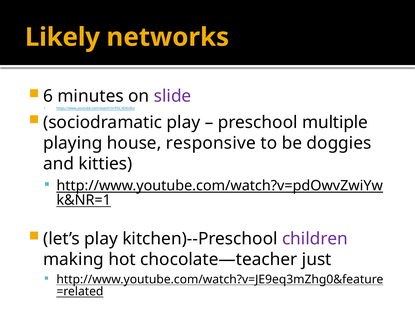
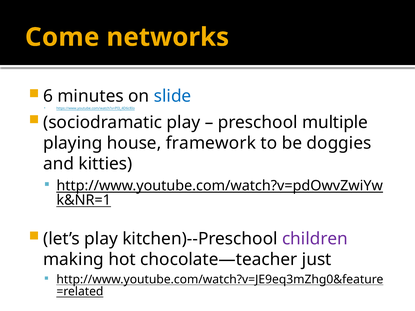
Likely: Likely -> Come (62, 37)
slide colour: purple -> blue (173, 96)
responsive: responsive -> framework (211, 143)
